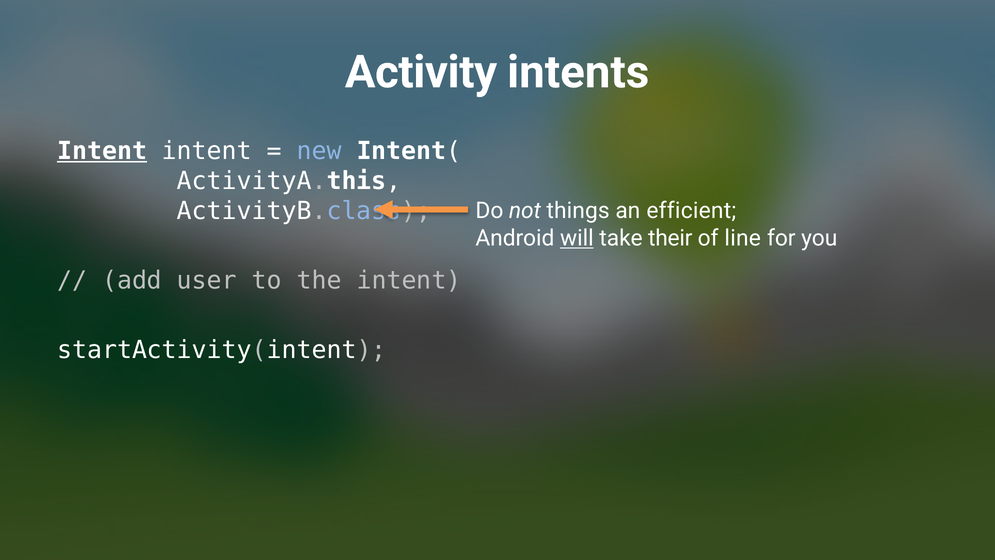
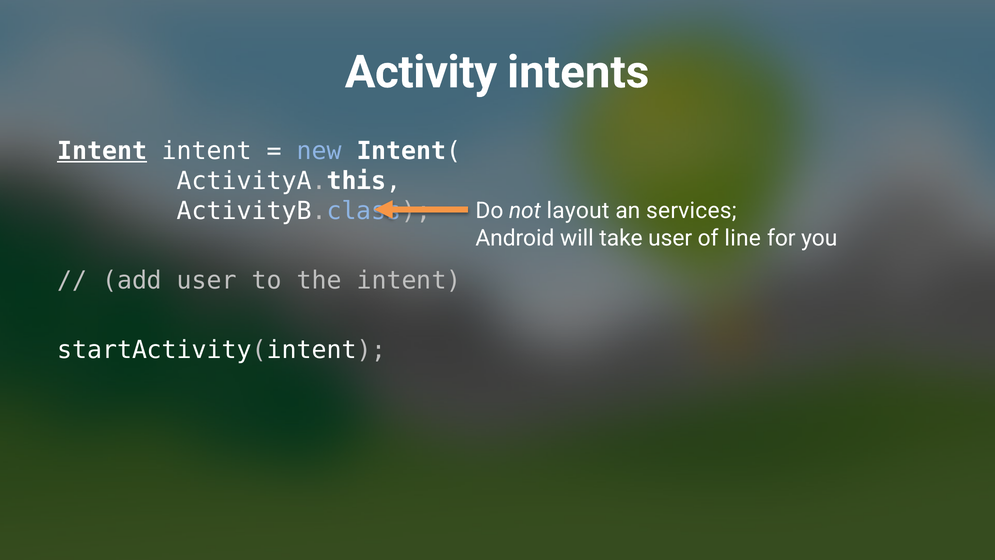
things: things -> layout (578, 211)
efficient: efficient -> services (691, 211)
will underline: present -> none (577, 238)
take their: their -> user (670, 238)
